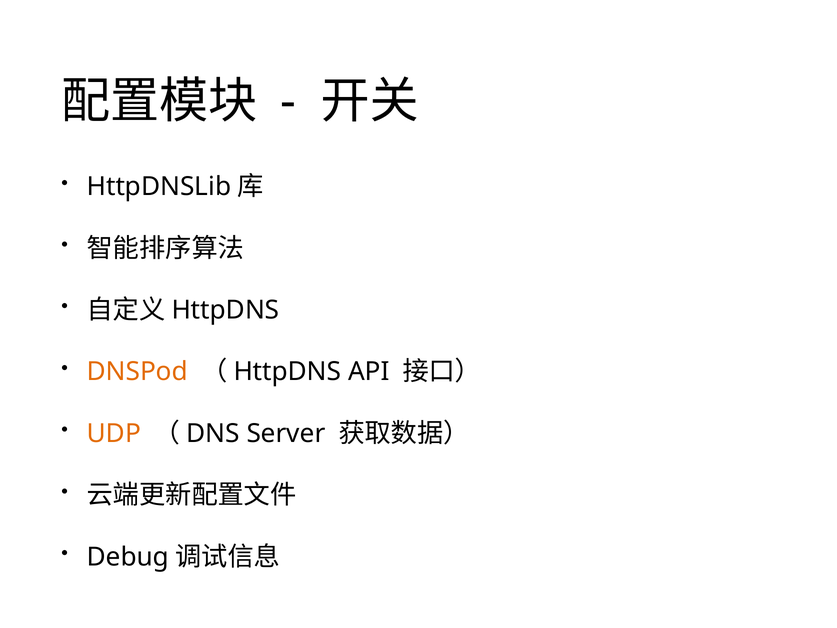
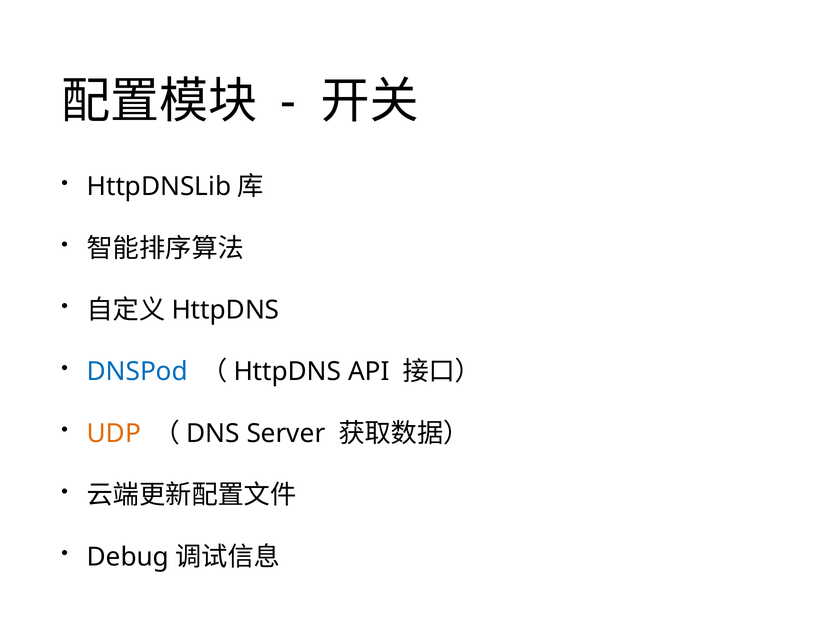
DNSPod colour: orange -> blue (137, 372)
